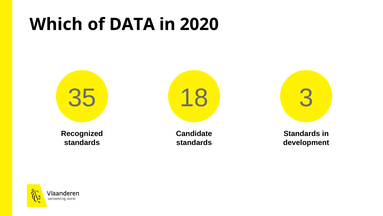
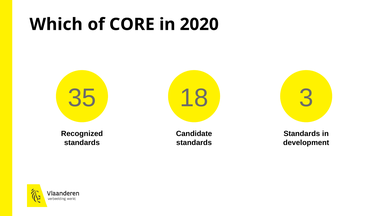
DATA: DATA -> CORE (132, 24)
